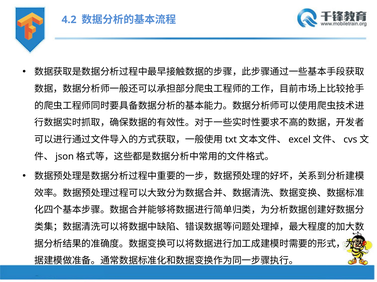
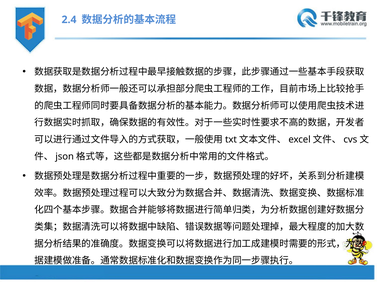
4.2: 4.2 -> 2.4 (69, 20)
